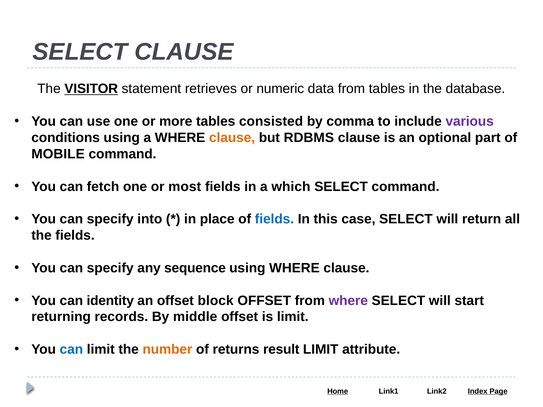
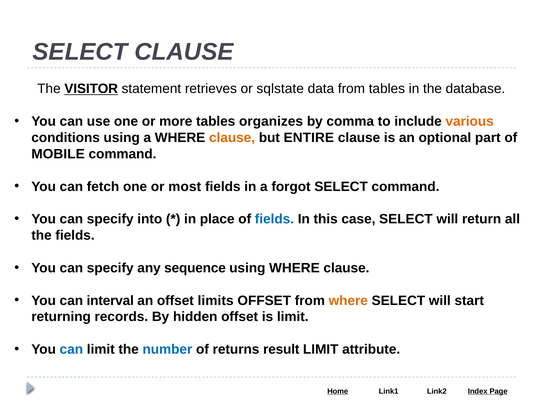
numeric: numeric -> sqlstate (280, 89)
consisted: consisted -> organizes (271, 122)
various colour: purple -> orange (470, 122)
RDBMS: RDBMS -> ENTIRE (309, 138)
which: which -> forgot (291, 187)
identity: identity -> interval (110, 301)
block: block -> limits (216, 301)
where colour: purple -> orange (348, 301)
middle: middle -> hidden (195, 317)
number colour: orange -> blue (167, 350)
